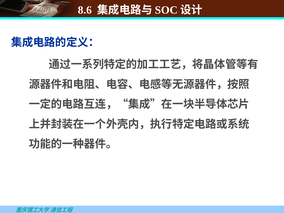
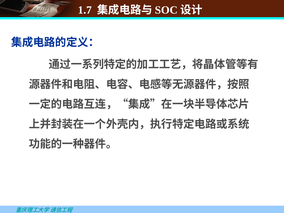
8.6: 8.6 -> 1.7 (85, 10)
